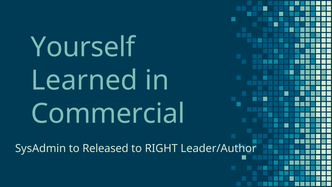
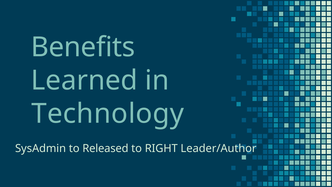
Yourself: Yourself -> Benefits (83, 47)
Commercial: Commercial -> Technology (108, 114)
